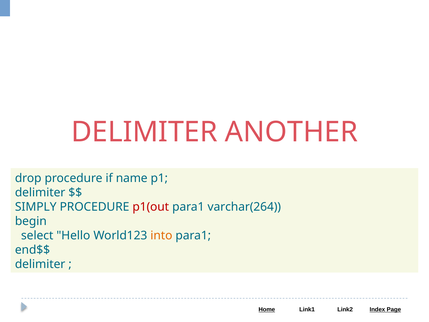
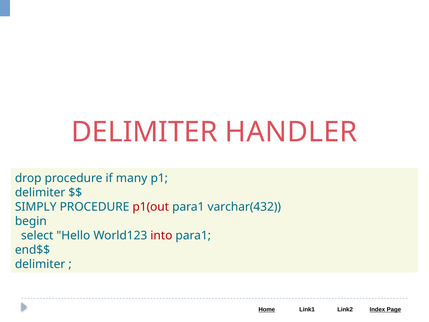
ANOTHER: ANOTHER -> HANDLER (291, 132)
name: name -> many (132, 178)
varchar(264: varchar(264 -> varchar(432 (244, 207)
into colour: orange -> red (161, 235)
